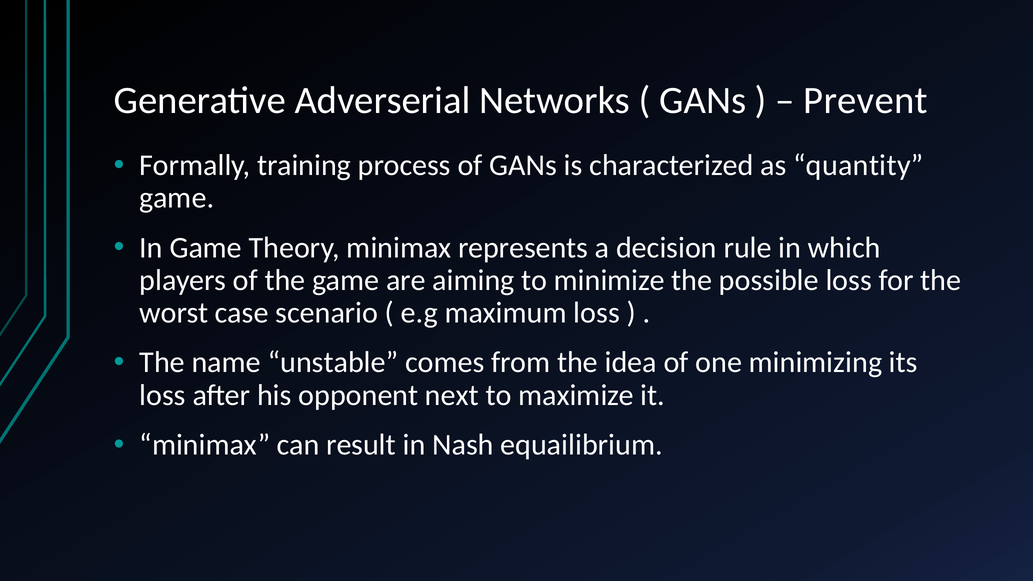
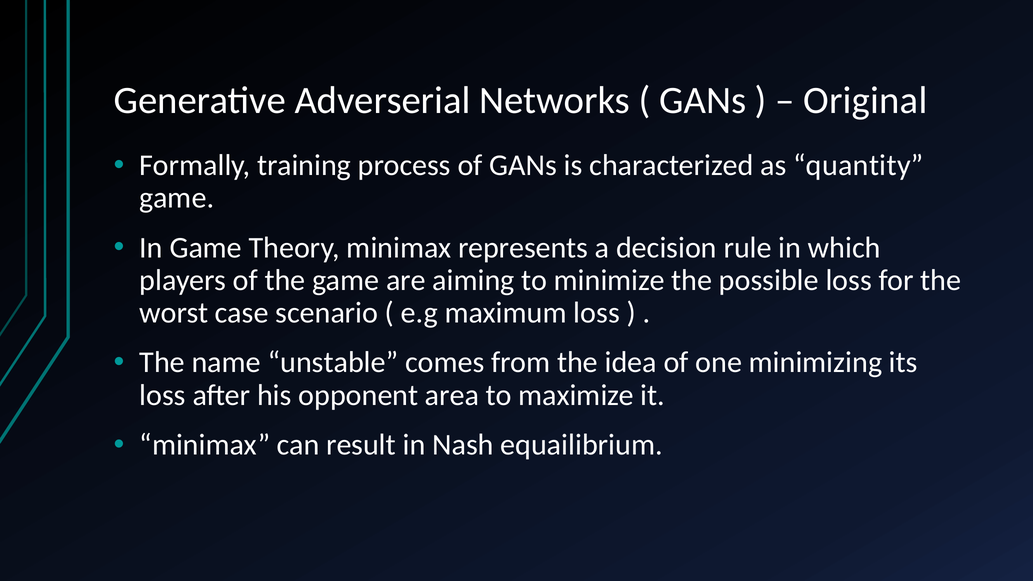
Prevent: Prevent -> Original (865, 101)
next: next -> area (452, 395)
